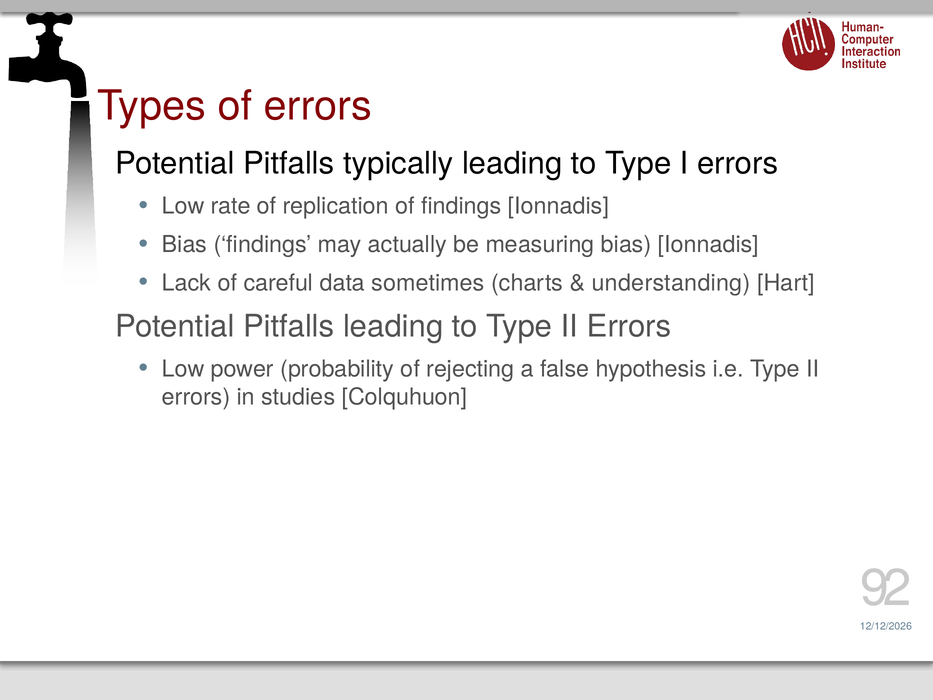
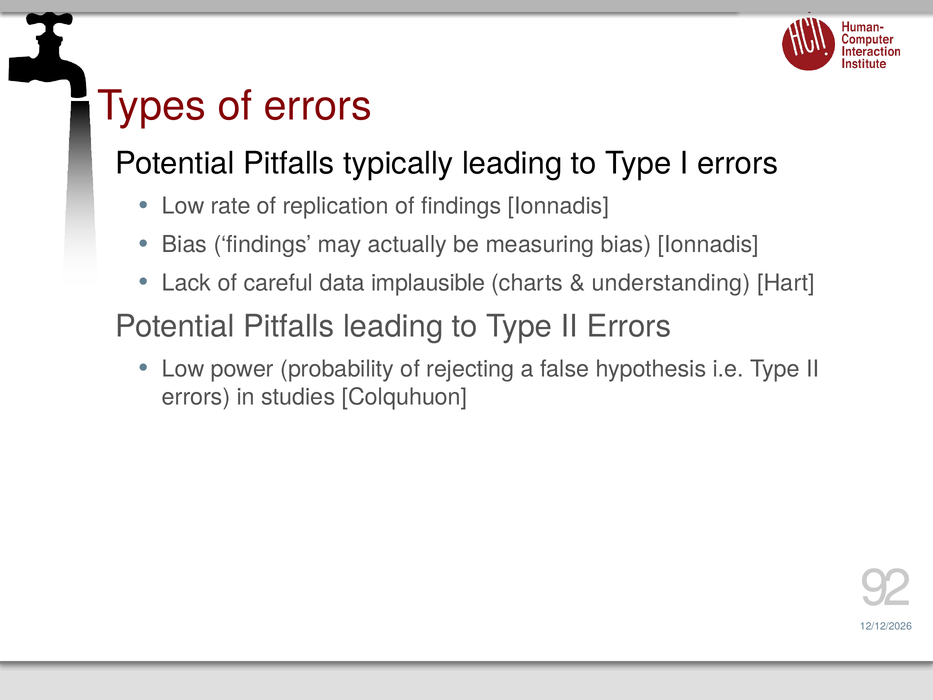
sometimes: sometimes -> implausible (428, 283)
